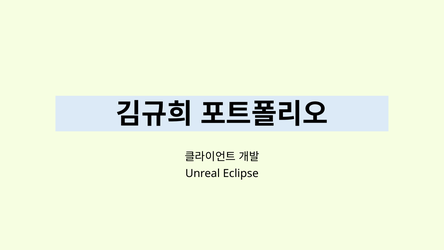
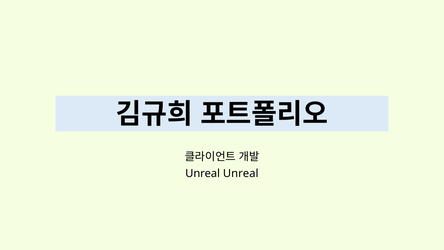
Unreal Eclipse: Eclipse -> Unreal (241, 173)
